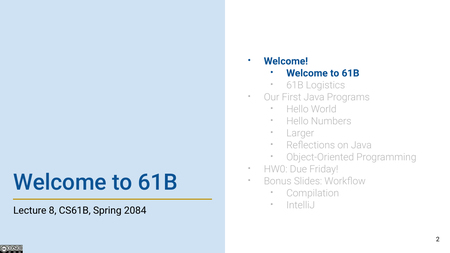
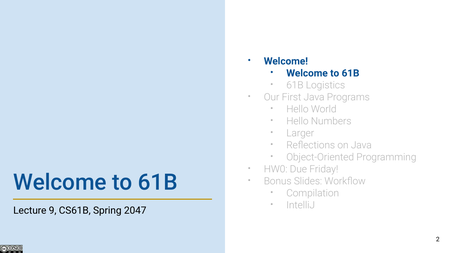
8: 8 -> 9 (53, 211)
2084: 2084 -> 2047 (135, 211)
